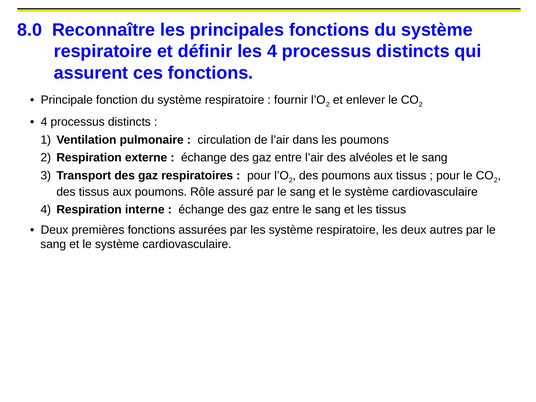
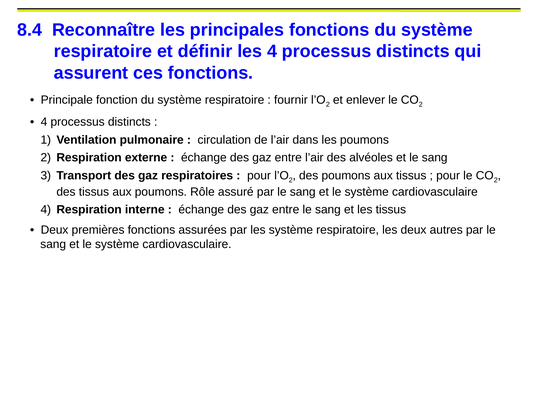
8.0: 8.0 -> 8.4 (30, 30)
